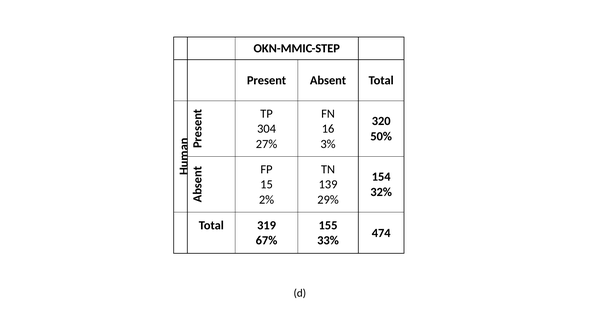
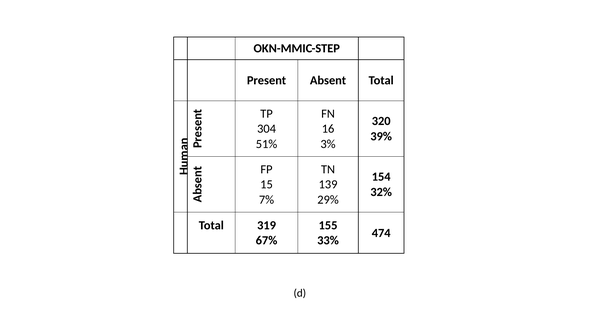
50%: 50% -> 39% (381, 136)
27%: 27% -> 51% (267, 144)
2%: 2% -> 7% (267, 199)
